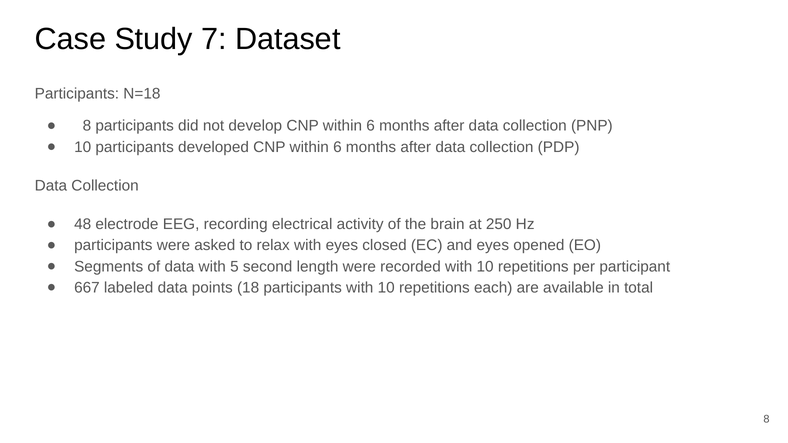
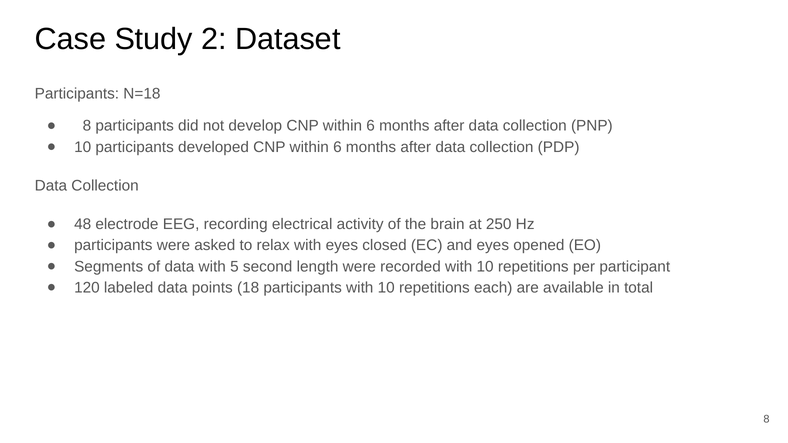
7: 7 -> 2 (214, 39)
667: 667 -> 120 (87, 288)
